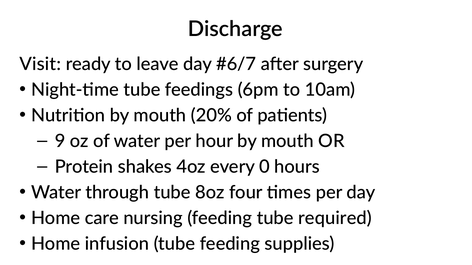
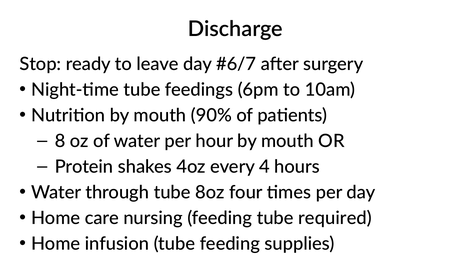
Visit: Visit -> Stop (40, 64)
20%: 20% -> 90% (211, 116)
9: 9 -> 8 (60, 141)
0: 0 -> 4 (264, 167)
